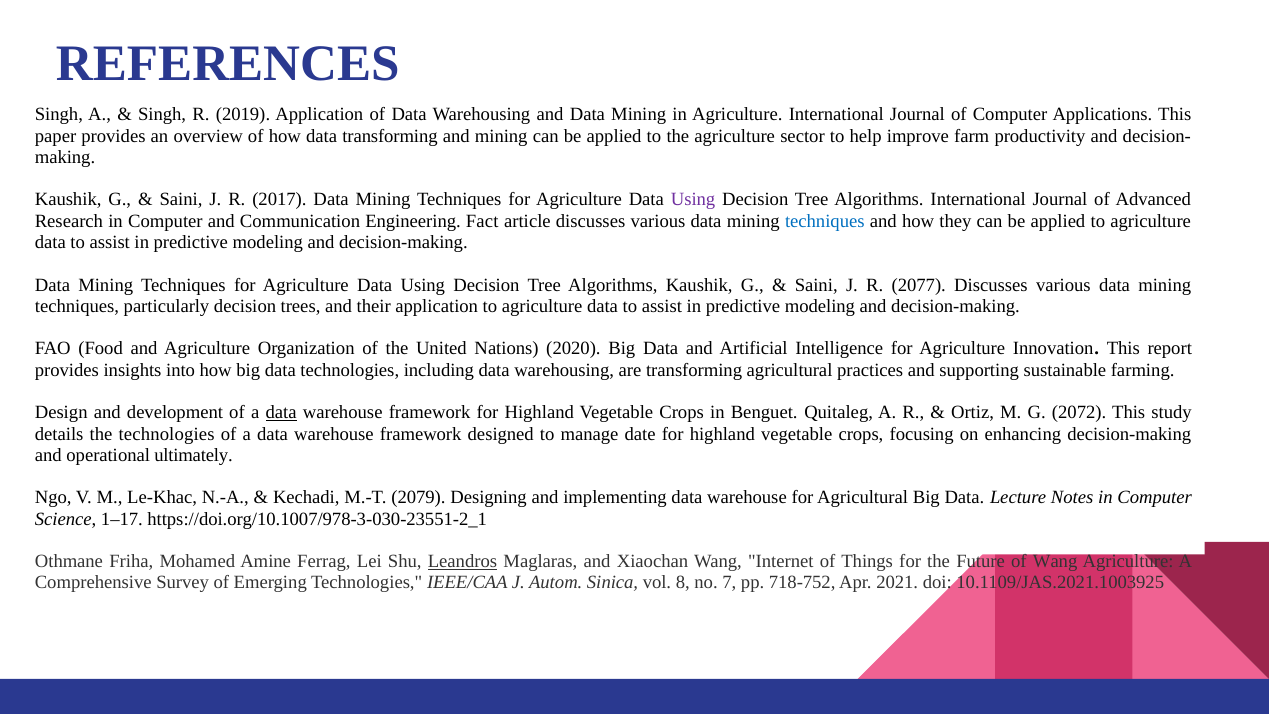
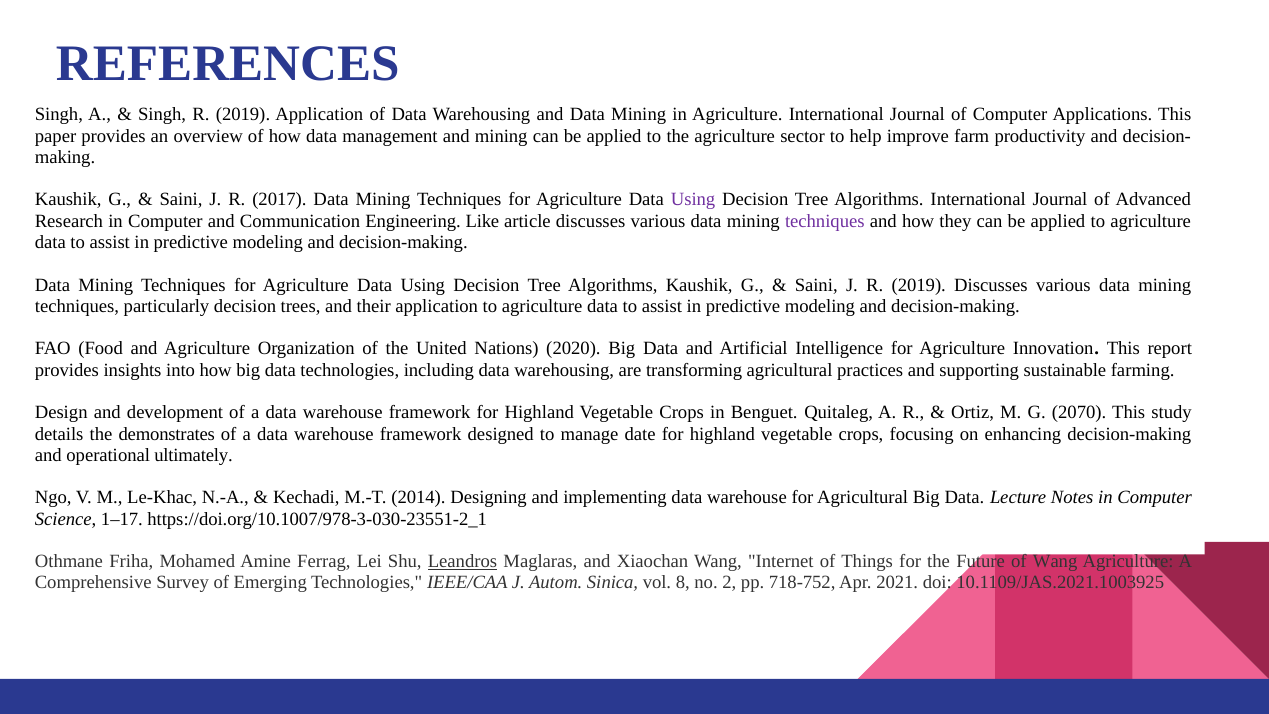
data transforming: transforming -> management (390, 136)
Fact: Fact -> Like (482, 221)
techniques colour: blue -> purple (825, 221)
J R 2077: 2077 -> 2019 (919, 285)
data underline: present -> none (281, 412)
2072: 2072 -> 2070 (1079, 412)
the technologies: technologies -> demonstrates (167, 434)
2079: 2079 -> 2014 (418, 498)
7: 7 -> 2 (729, 583)
